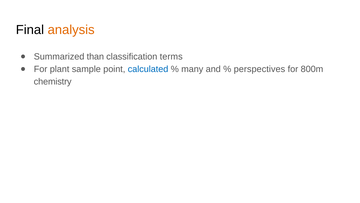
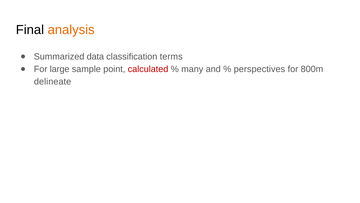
than: than -> data (95, 57)
plant: plant -> large (60, 69)
calculated colour: blue -> red (148, 69)
chemistry: chemistry -> delineate (53, 81)
